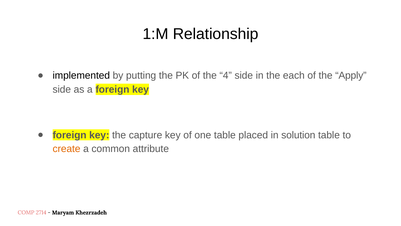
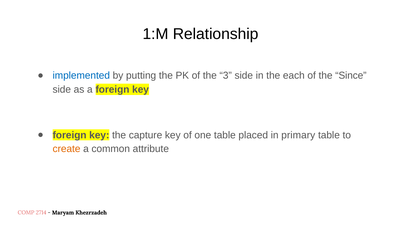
implemented colour: black -> blue (81, 75)
4: 4 -> 3 (226, 75)
Apply: Apply -> Since (351, 75)
solution: solution -> primary (298, 135)
